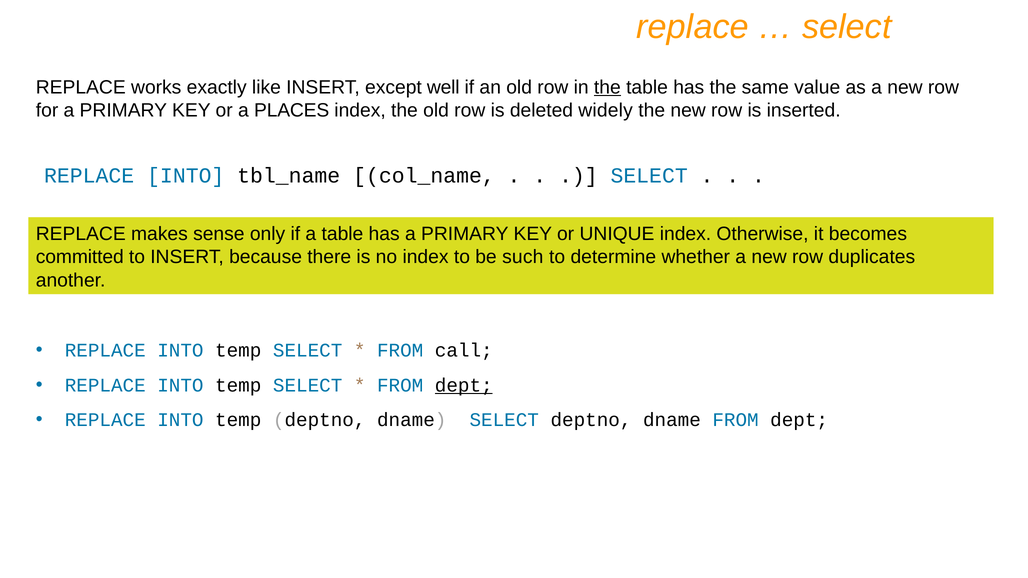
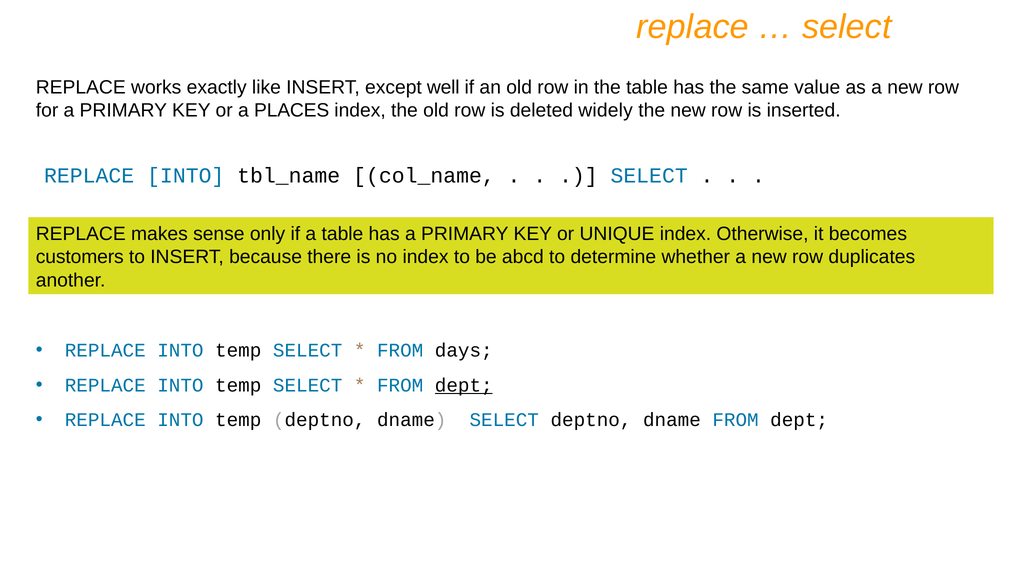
the underline: present -> none (607, 87)
committed: committed -> customers (80, 257)
such: such -> abcd (523, 257)
call: call -> days (464, 351)
